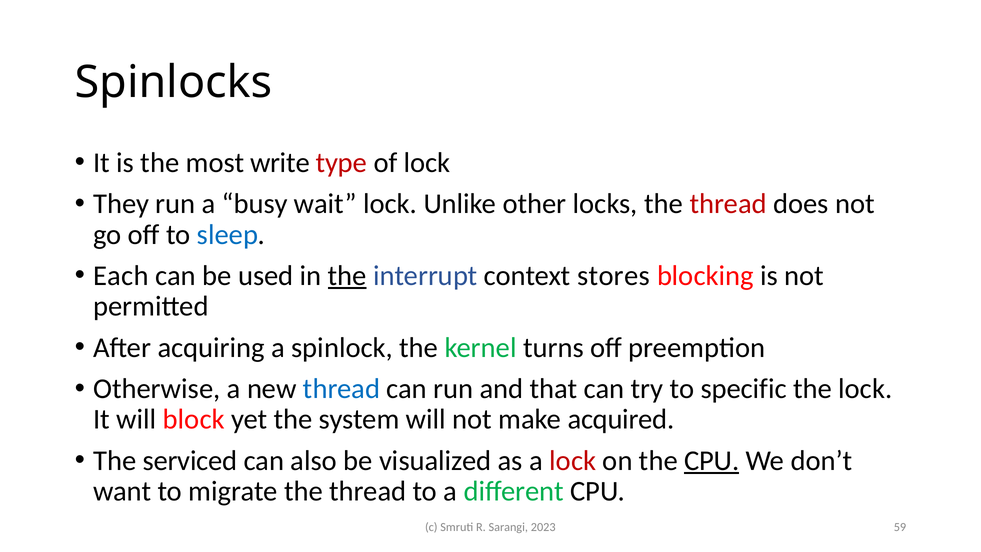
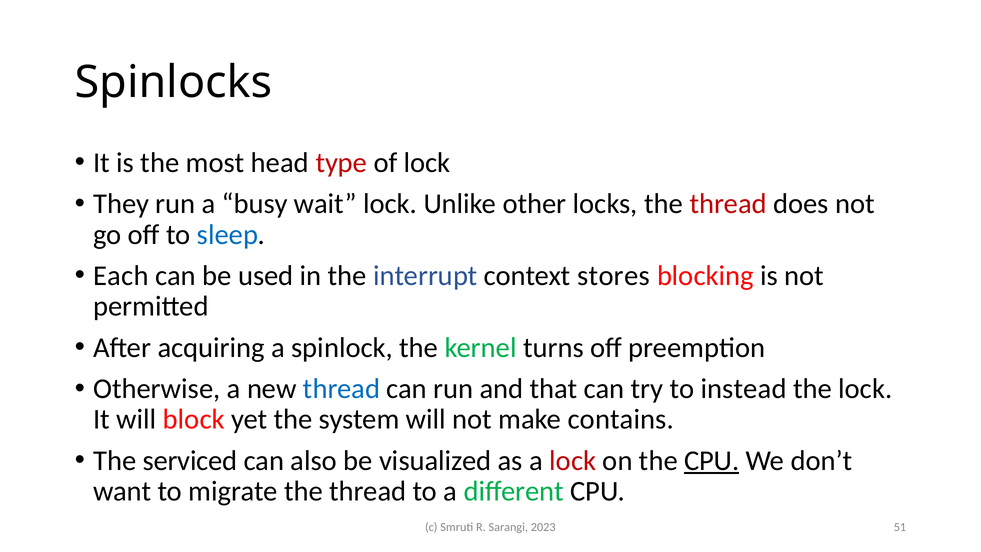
write: write -> head (280, 163)
the underline: present -> none (347, 276)
specific: specific -> instead (744, 389)
acquired: acquired -> contains (621, 419)
59: 59 -> 51 (900, 527)
